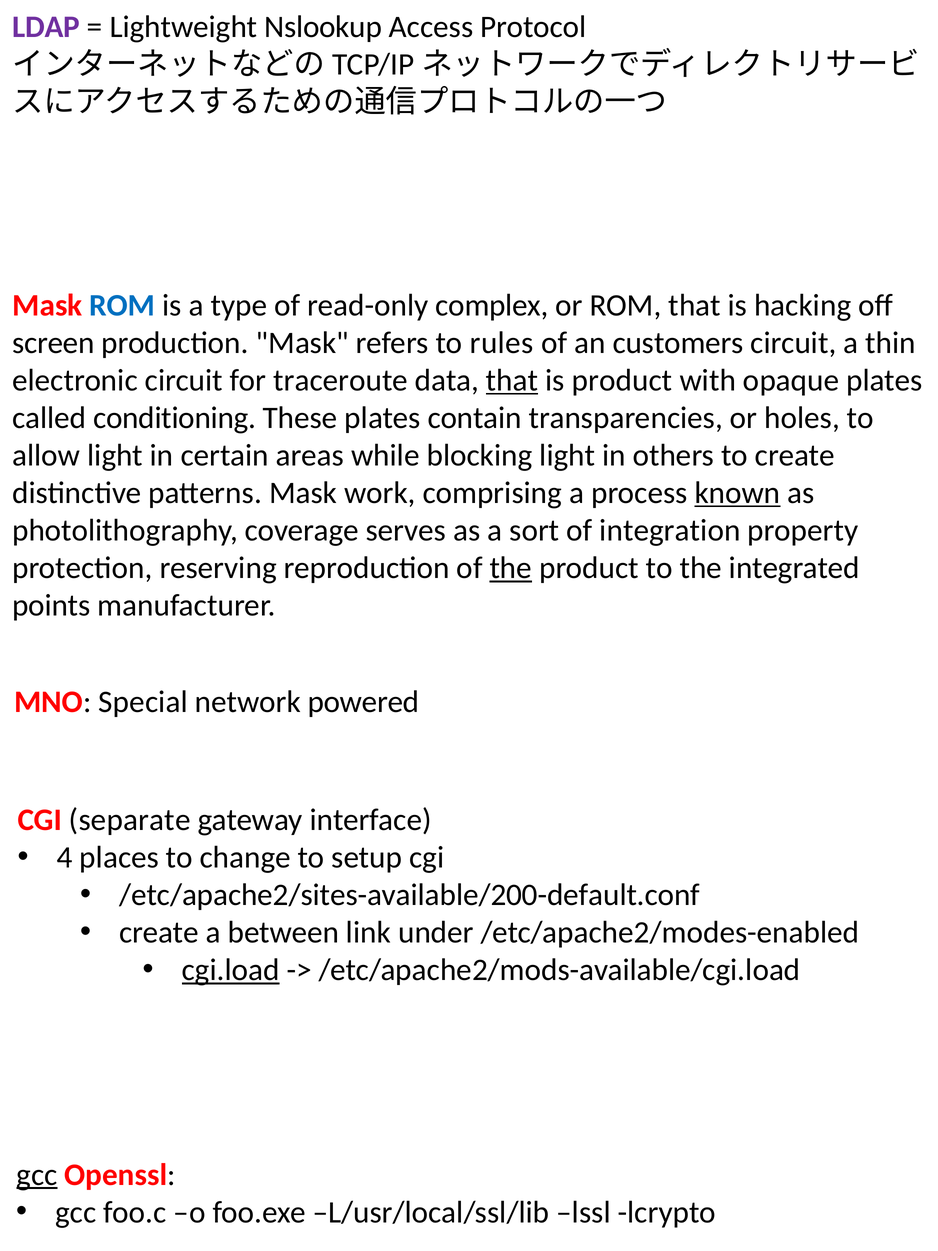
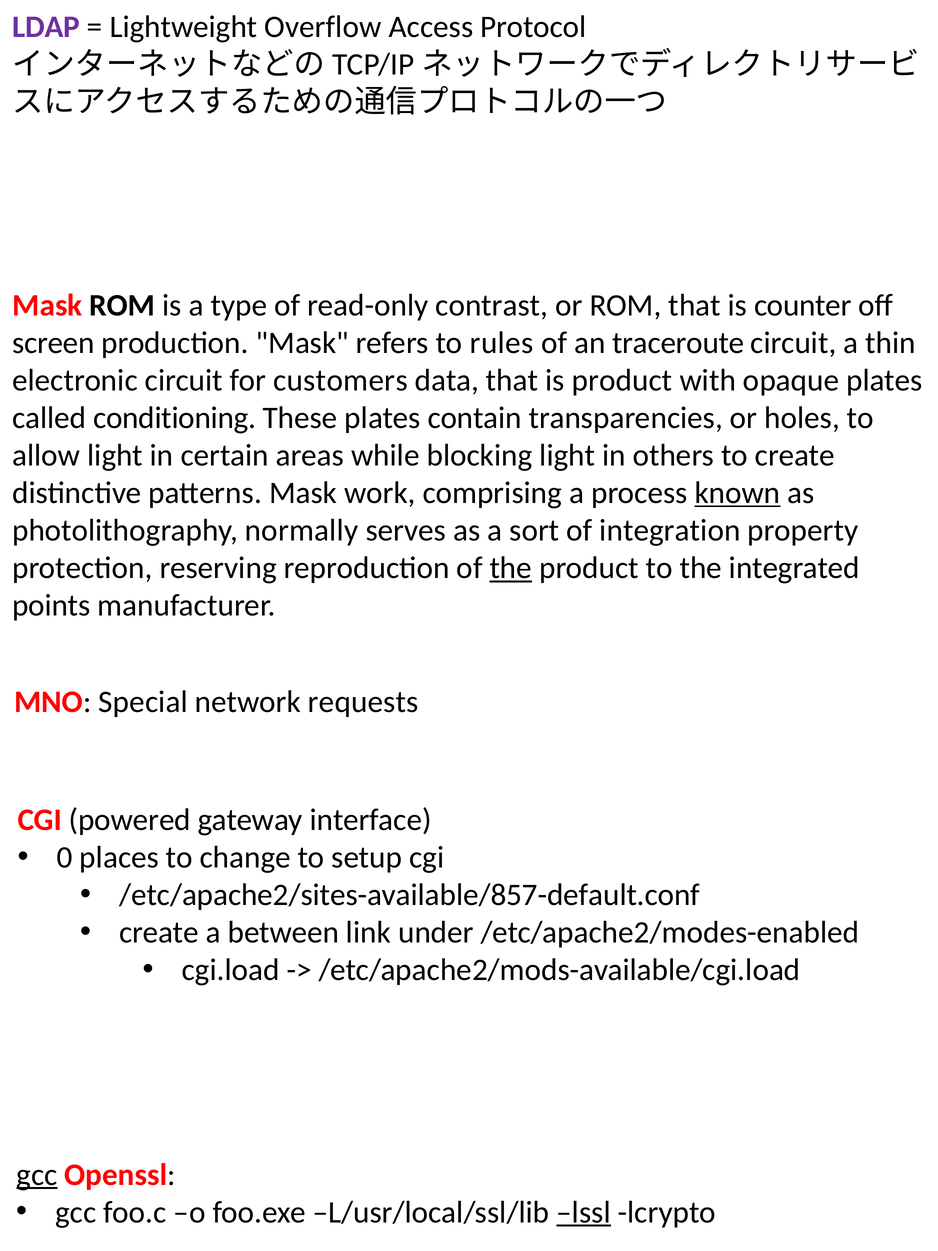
Nslookup: Nslookup -> Overflow (323, 27)
ROM colour: blue -> black (122, 305)
complex: complex -> contrast (492, 305)
hacking: hacking -> counter (803, 305)
customers: customers -> traceroute (678, 343)
traceroute: traceroute -> customers (340, 380)
that underline: present -> none (512, 380)
coverage: coverage -> normally (302, 530)
powered: powered -> requests (363, 702)
separate: separate -> powered (130, 820)
4: 4 -> 0 (65, 857)
/etc/apache2/sites-available/200-default.conf: /etc/apache2/sites-available/200-default.conf -> /etc/apache2/sites-available/857-default.conf (410, 895)
cgi.load underline: present -> none (231, 970)
lssl underline: none -> present (584, 1212)
